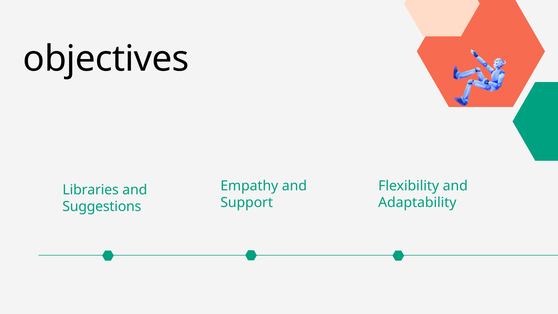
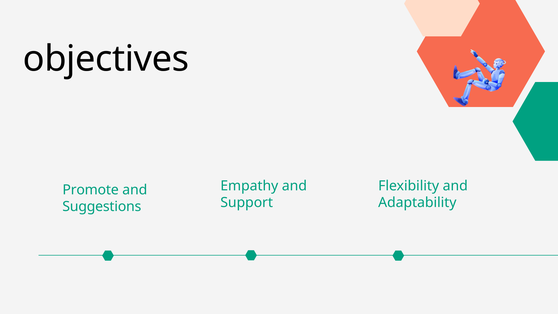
Libraries: Libraries -> Promote (91, 190)
